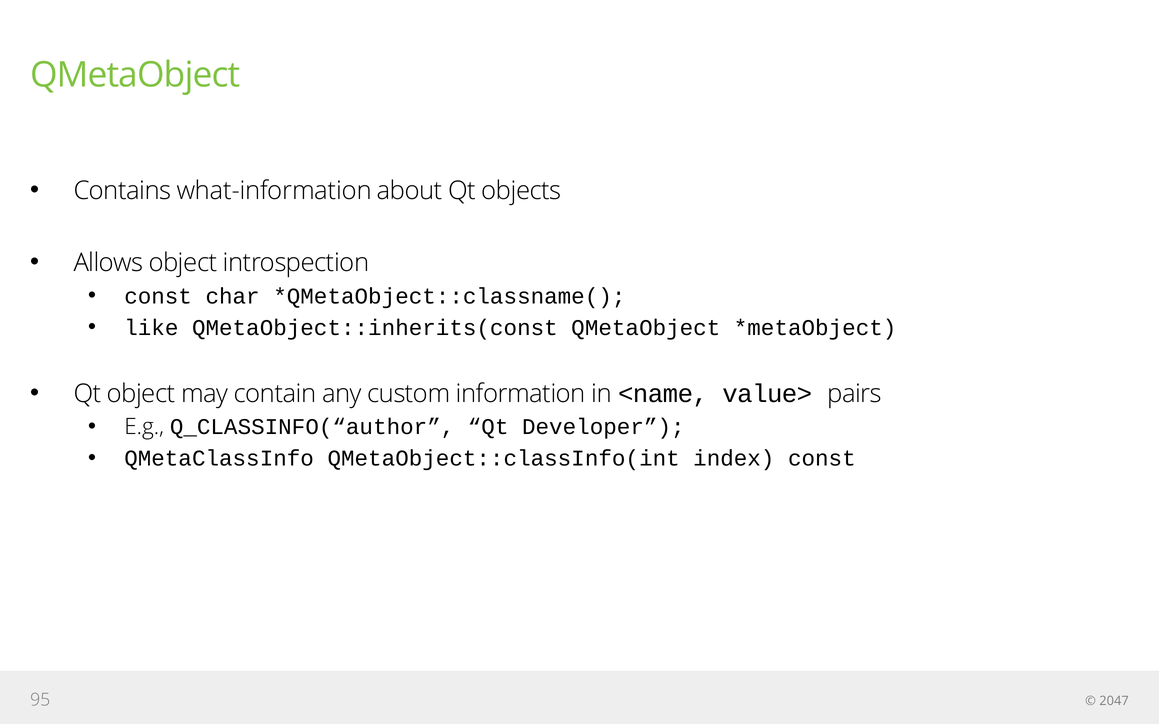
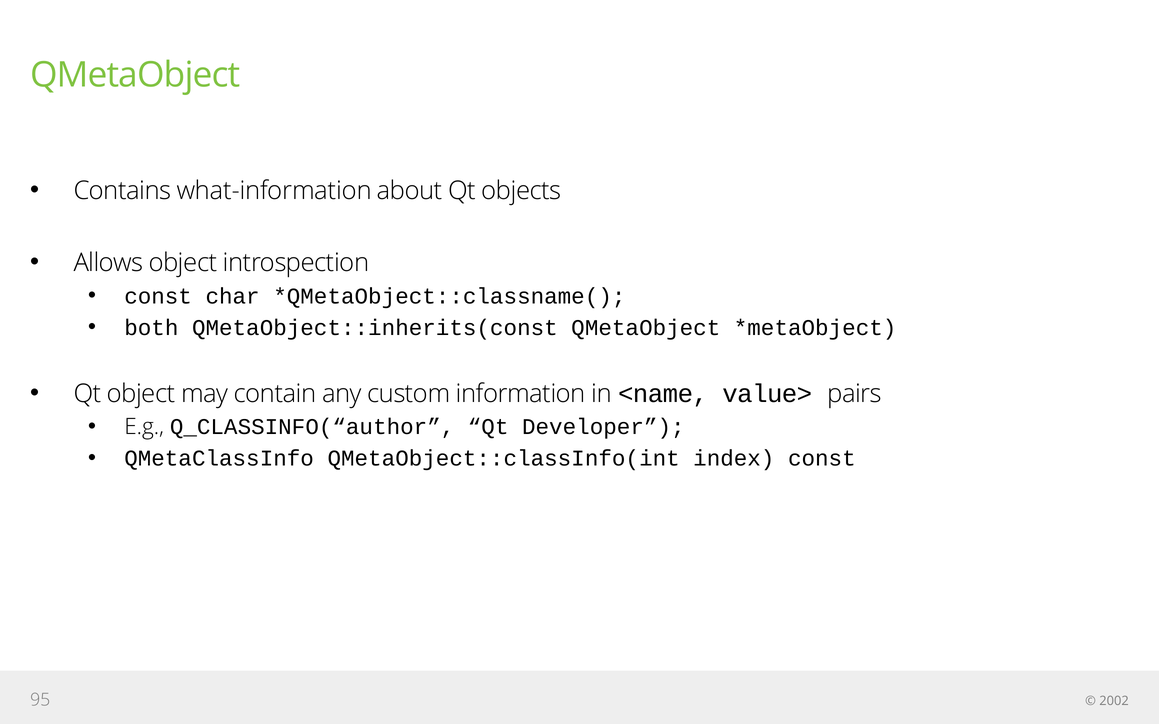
like: like -> both (151, 328)
2047: 2047 -> 2002 (1114, 701)
